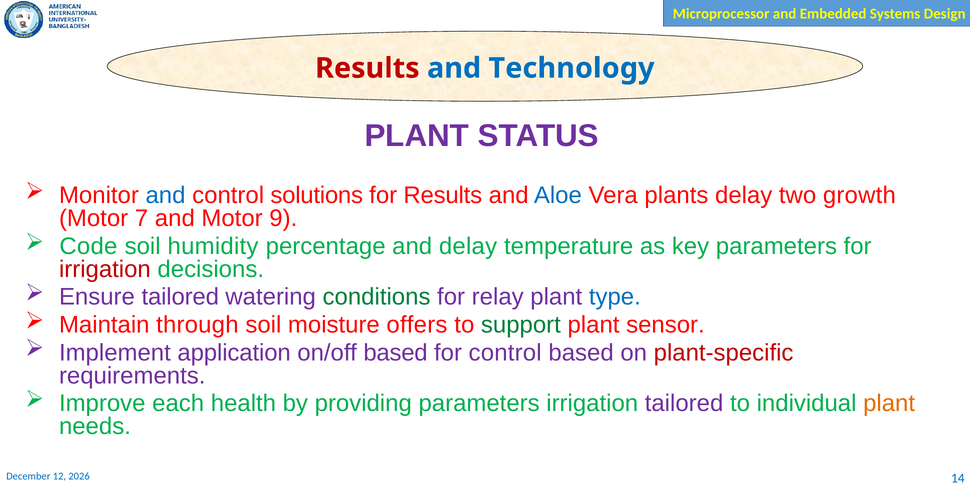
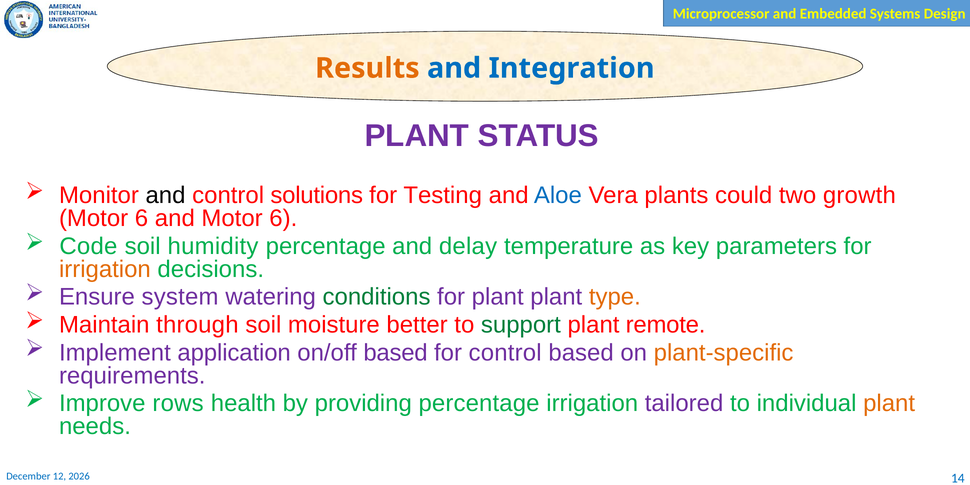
Results colour: red -> orange (367, 68)
Technology: Technology -> Integration (572, 68)
and colour: blue -> black (166, 195)
for Results: Results -> Testing (443, 195)
plants delay: delay -> could (744, 195)
7: 7 -> 6 (142, 218)
and Motor 9: 9 -> 6 (283, 218)
irrigation colour: red -> orange (105, 269)
Ensure tailored: tailored -> system (180, 297)
for relay: relay -> plant (498, 297)
type colour: blue -> orange (615, 297)
offers: offers -> better (417, 325)
sensor: sensor -> remote (666, 325)
plant-specific colour: red -> orange (724, 353)
each: each -> rows (178, 403)
providing parameters: parameters -> percentage (479, 403)
